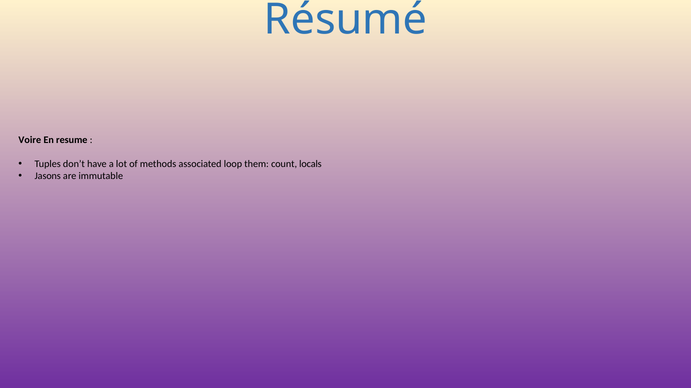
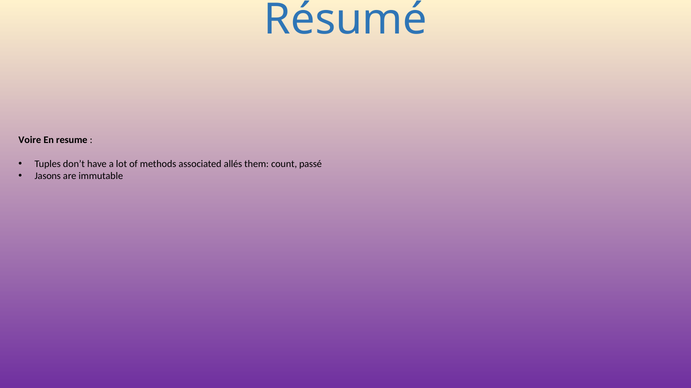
loop: loop -> allés (233, 164)
locals: locals -> passé (310, 164)
